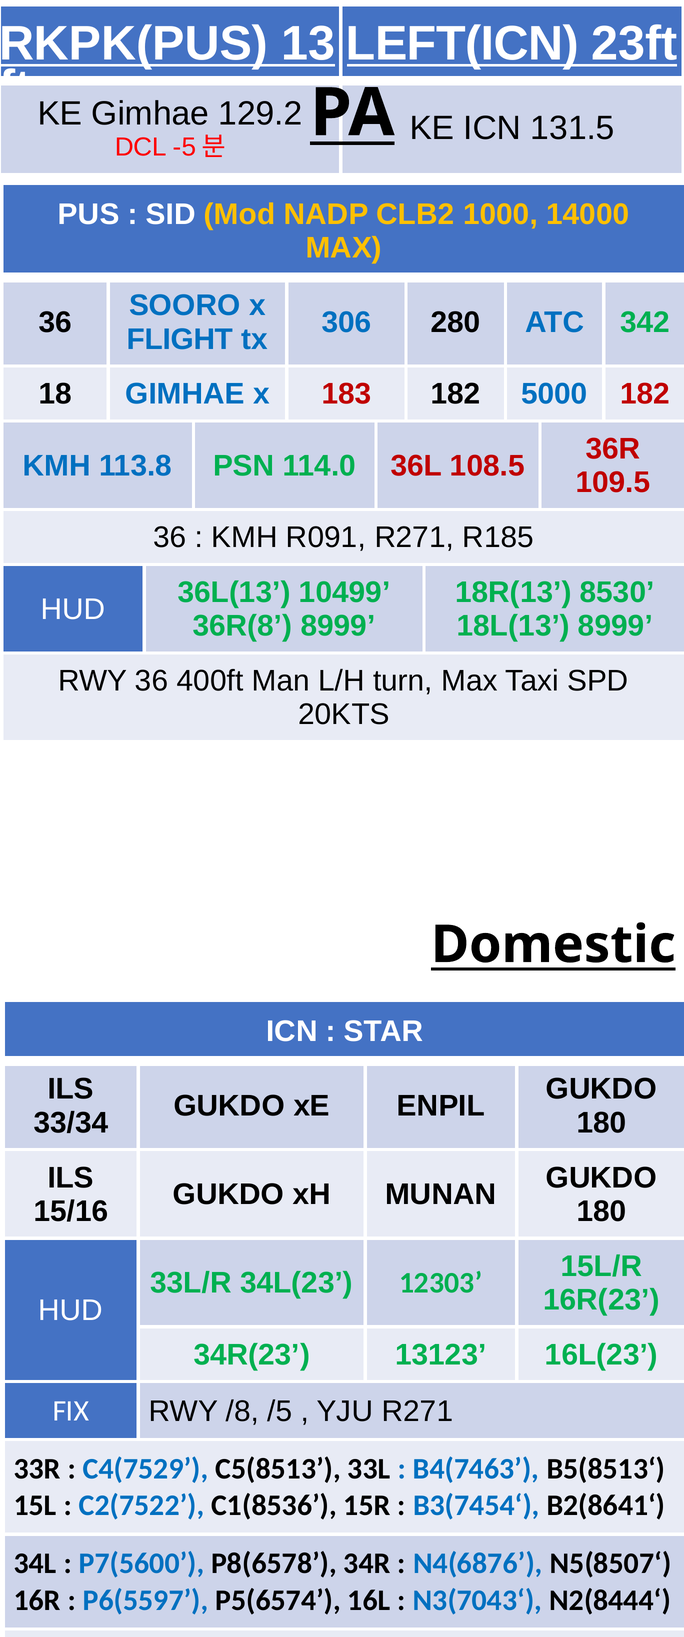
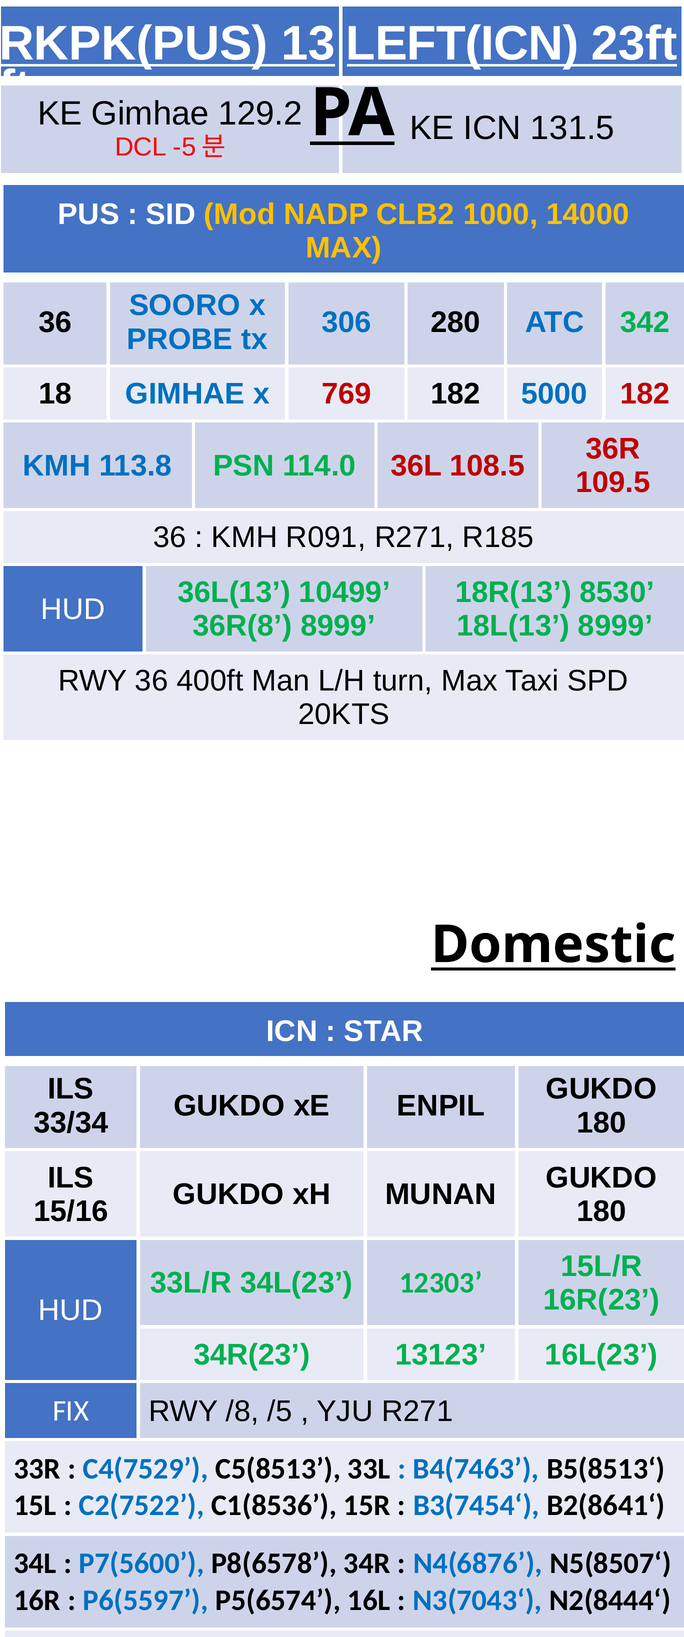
FLIGHT: FLIGHT -> PROBE (180, 339)
183: 183 -> 769 (346, 394)
